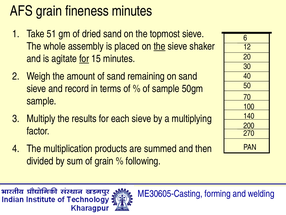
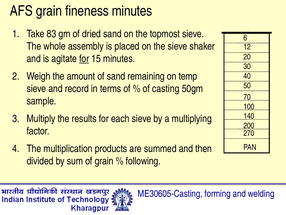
51: 51 -> 83 (51, 34)
the underline: present -> none (160, 46)
on sand: sand -> temp (188, 76)
of sample: sample -> casting (166, 89)
